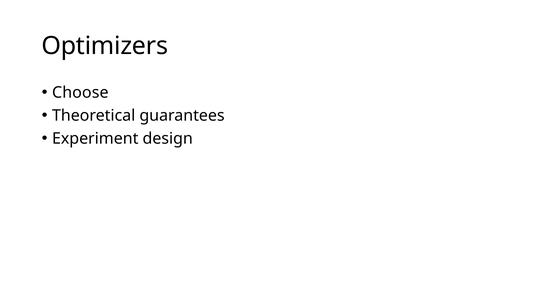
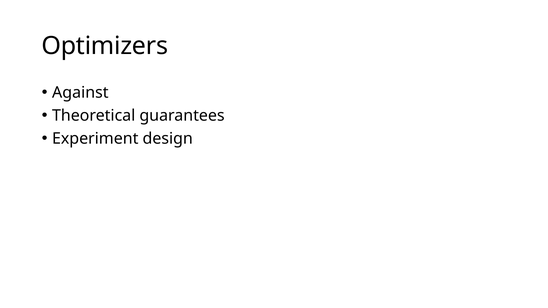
Choose: Choose -> Against (80, 93)
